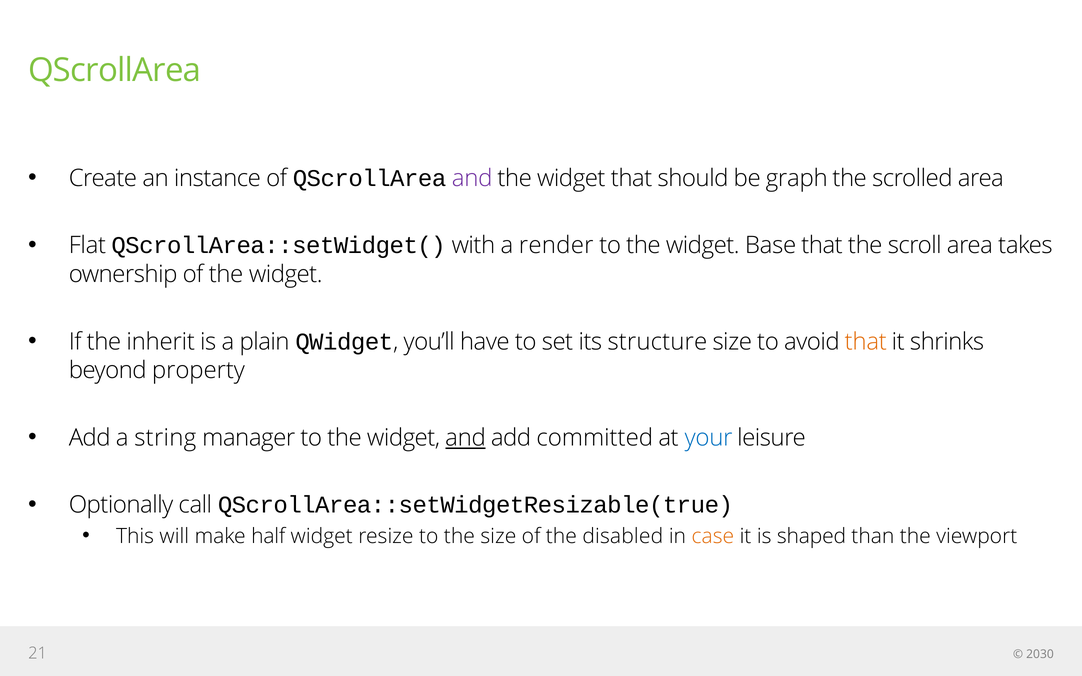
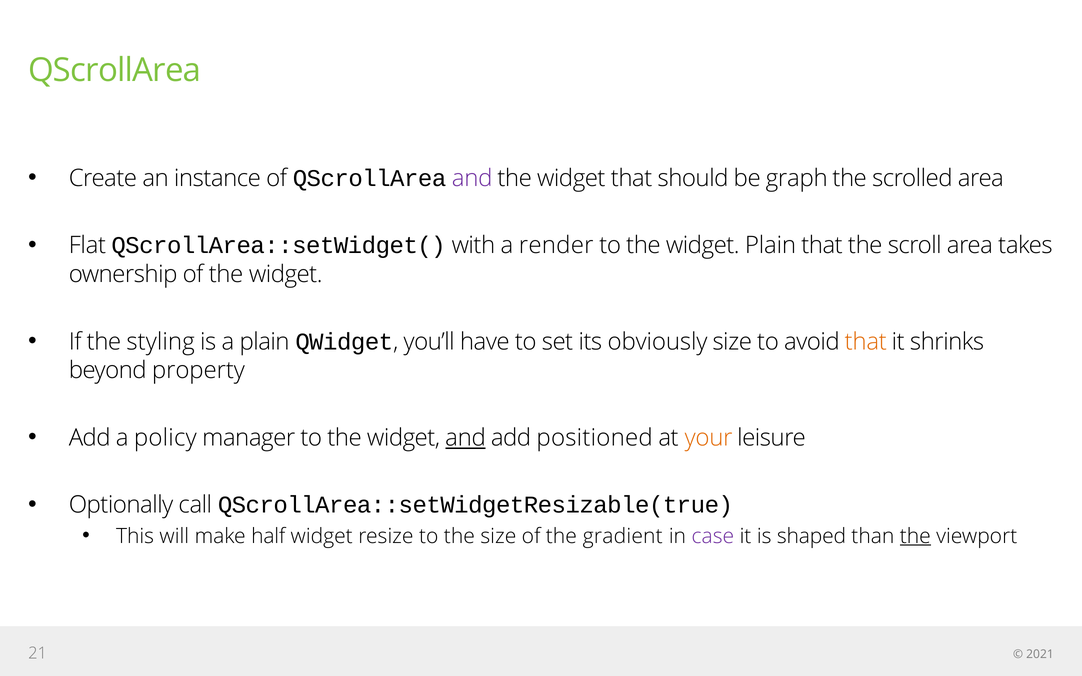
widget Base: Base -> Plain (771, 246)
inherit: inherit -> styling (161, 342)
structure: structure -> obviously (657, 342)
string: string -> policy (165, 438)
committed: committed -> positioned (595, 438)
your colour: blue -> orange (709, 438)
disabled: disabled -> gradient (623, 536)
case colour: orange -> purple (713, 536)
the underline: none -> present (915, 536)
2030: 2030 -> 2021 (1040, 655)
